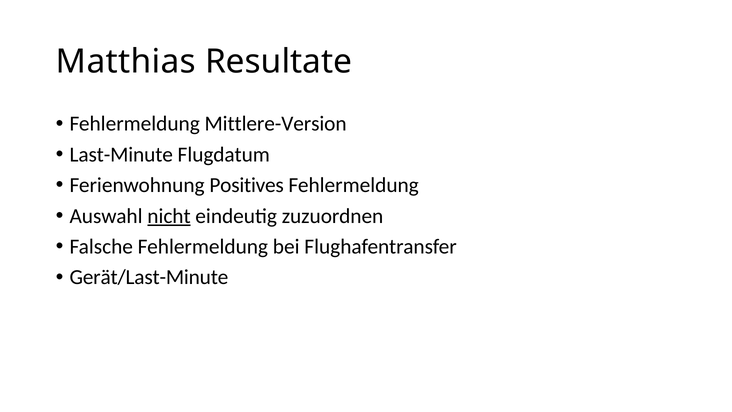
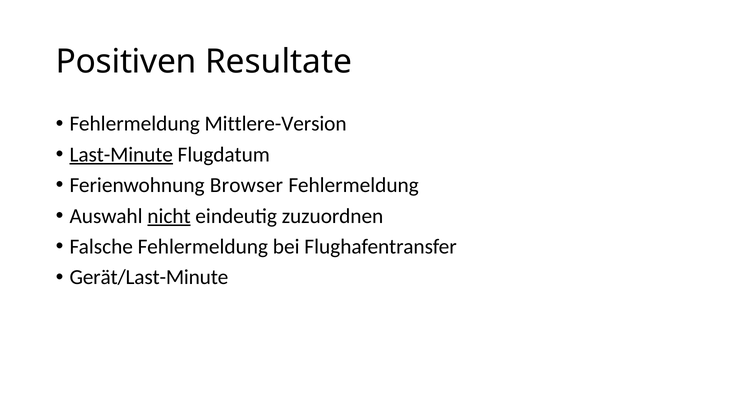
Matthias: Matthias -> Positiven (126, 61)
Last-Minute underline: none -> present (121, 154)
Positives: Positives -> Browser (246, 185)
